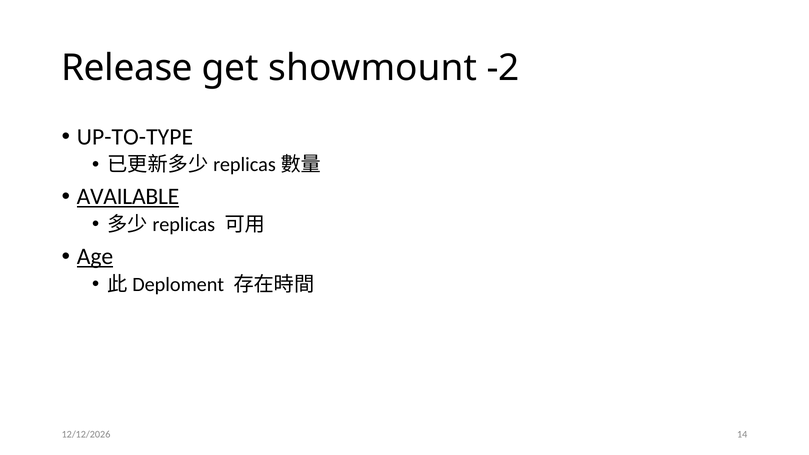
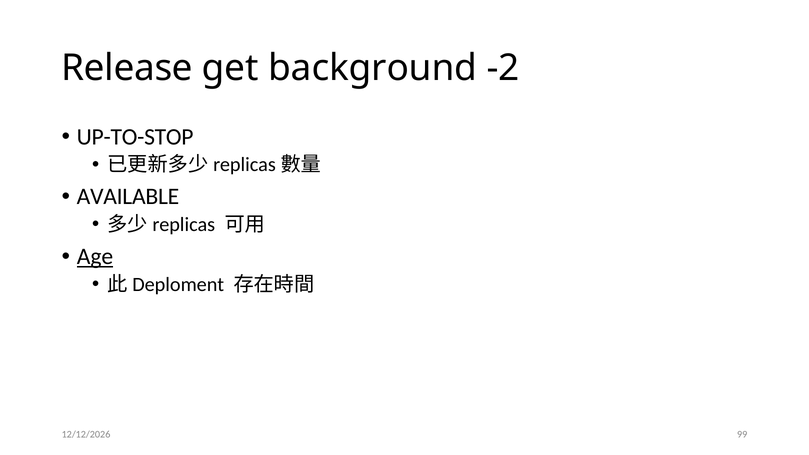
showmount: showmount -> background (373, 68)
UP-TO-TYPE: UP-TO-TYPE -> UP-TO-STOP (135, 137)
AVAILABLE underline: present -> none (128, 197)
14: 14 -> 99 (742, 434)
